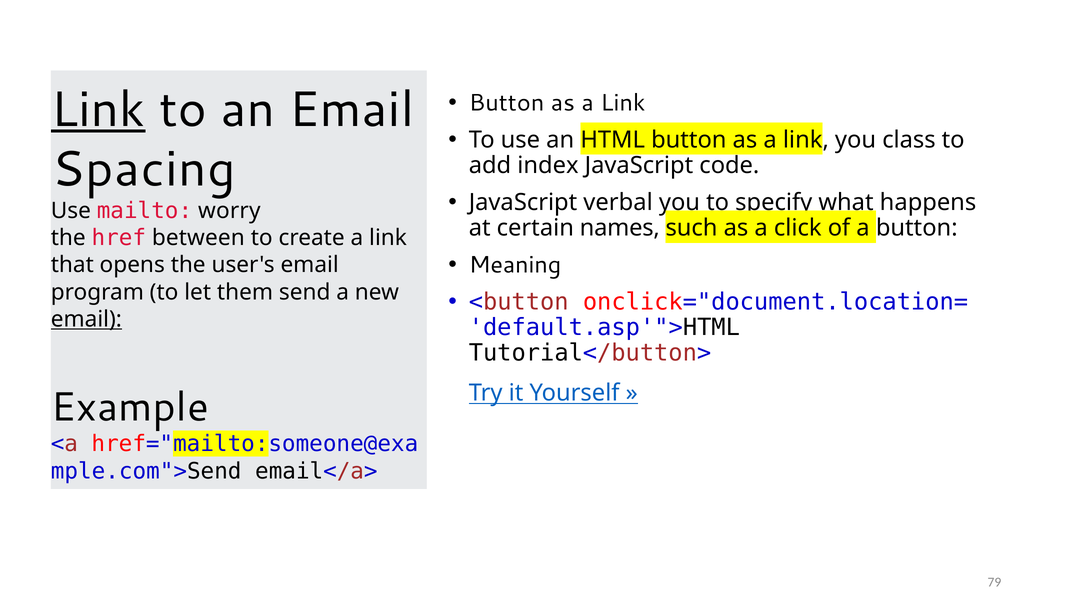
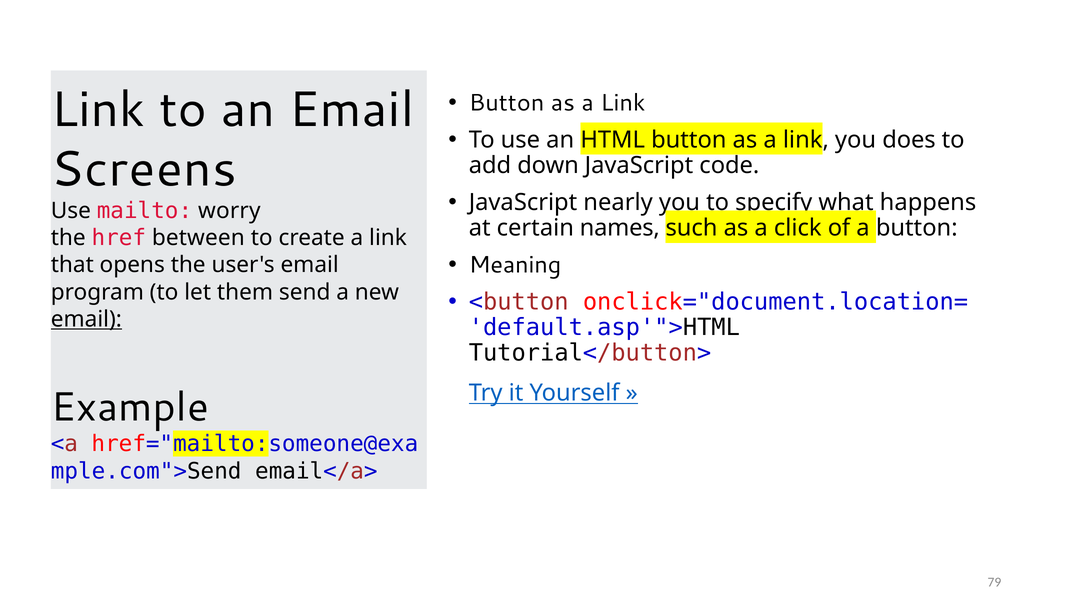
Link underline: present -> none (98, 110)
class: class -> does (909, 140)
Spacing: Spacing -> Screens (144, 169)
index: index -> down (548, 165)
verbal: verbal -> nearly (618, 202)
